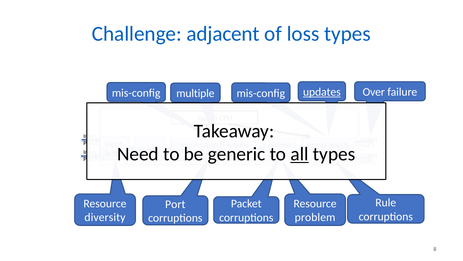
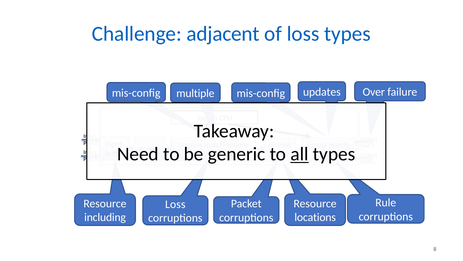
updates underline: present -> none (322, 92)
Port: Port -> Loss (175, 204)
diversity: diversity -> including (105, 217)
problem: problem -> locations (315, 217)
